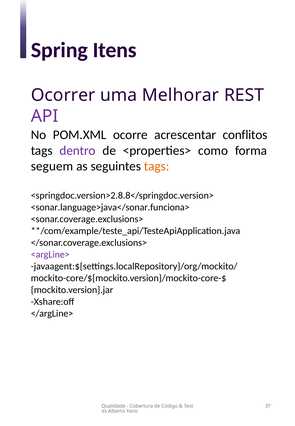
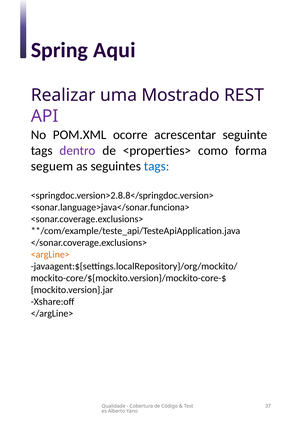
Itens: Itens -> Aqui (114, 50)
Ocorrer: Ocorrer -> Realizar (63, 95)
Melhorar: Melhorar -> Mostrado (181, 95)
conflitos: conflitos -> seguinte (245, 135)
tags colour: orange -> blue (157, 166)
<argLine> colour: purple -> orange (50, 255)
